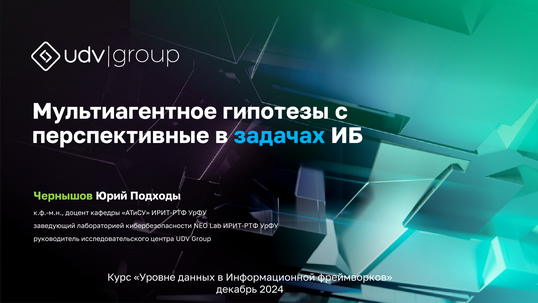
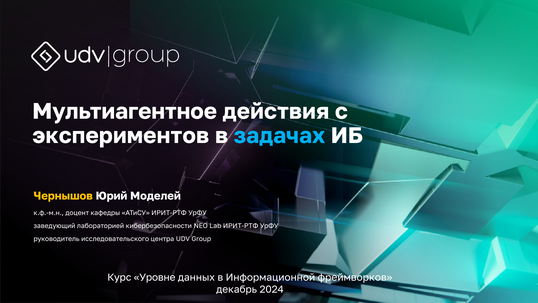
гипотезы: гипотезы -> действия (276, 111)
перспективные: перспективные -> экспериментов (121, 135)
Чернышов colour: light green -> yellow (63, 196)
Подходы: Подходы -> Моделей (155, 196)
